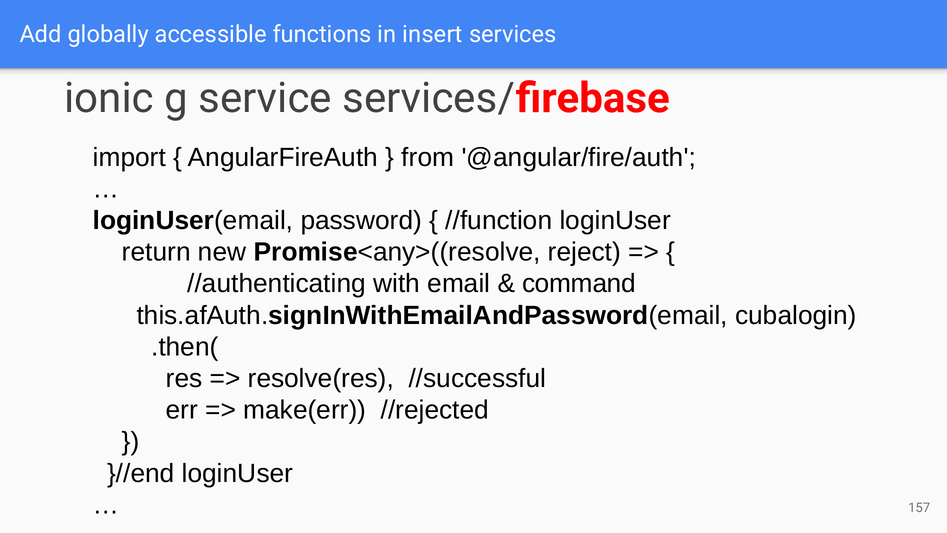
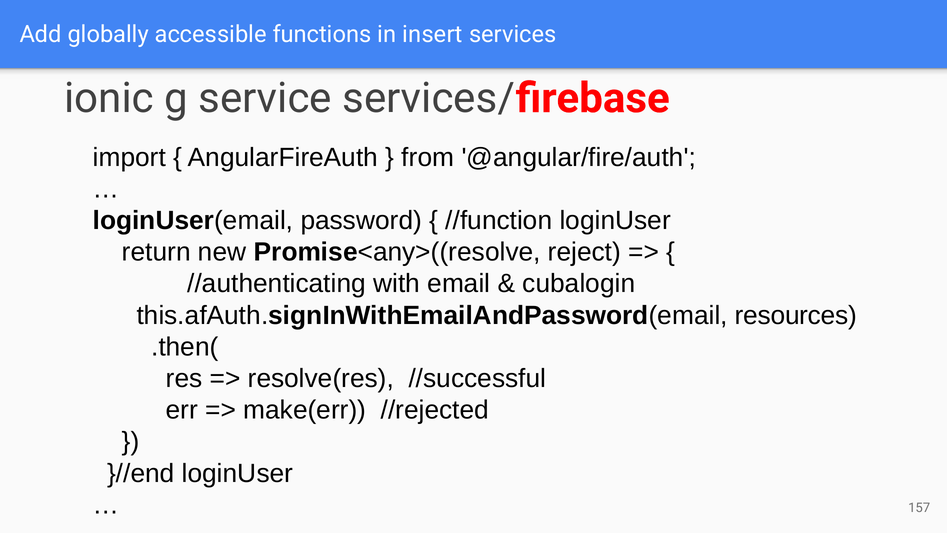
command: command -> cubalogin (579, 284)
cubalogin: cubalogin -> resources (796, 315)
